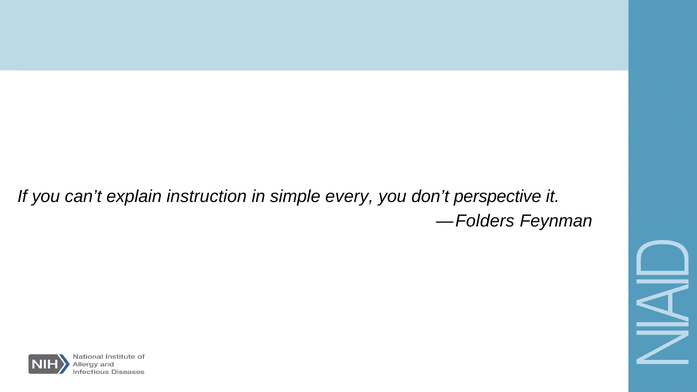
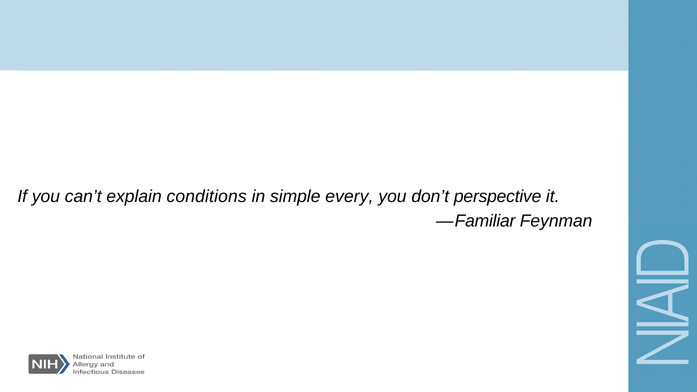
instruction: instruction -> conditions (207, 197)
Folders: Folders -> Familiar (485, 221)
